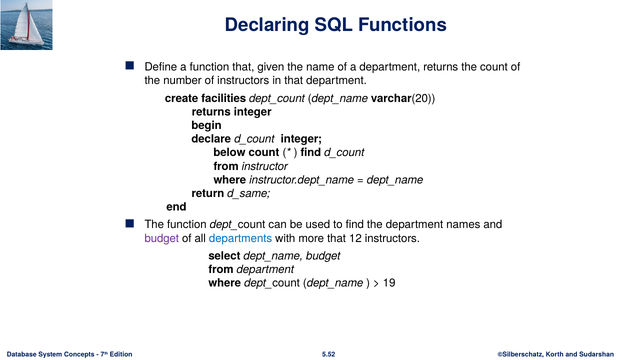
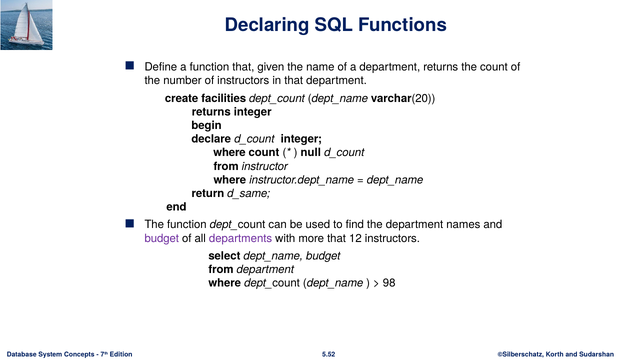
below: below -> where (229, 152)
find: find -> null (311, 152)
departments colour: blue -> purple (241, 238)
19: 19 -> 98 (389, 283)
